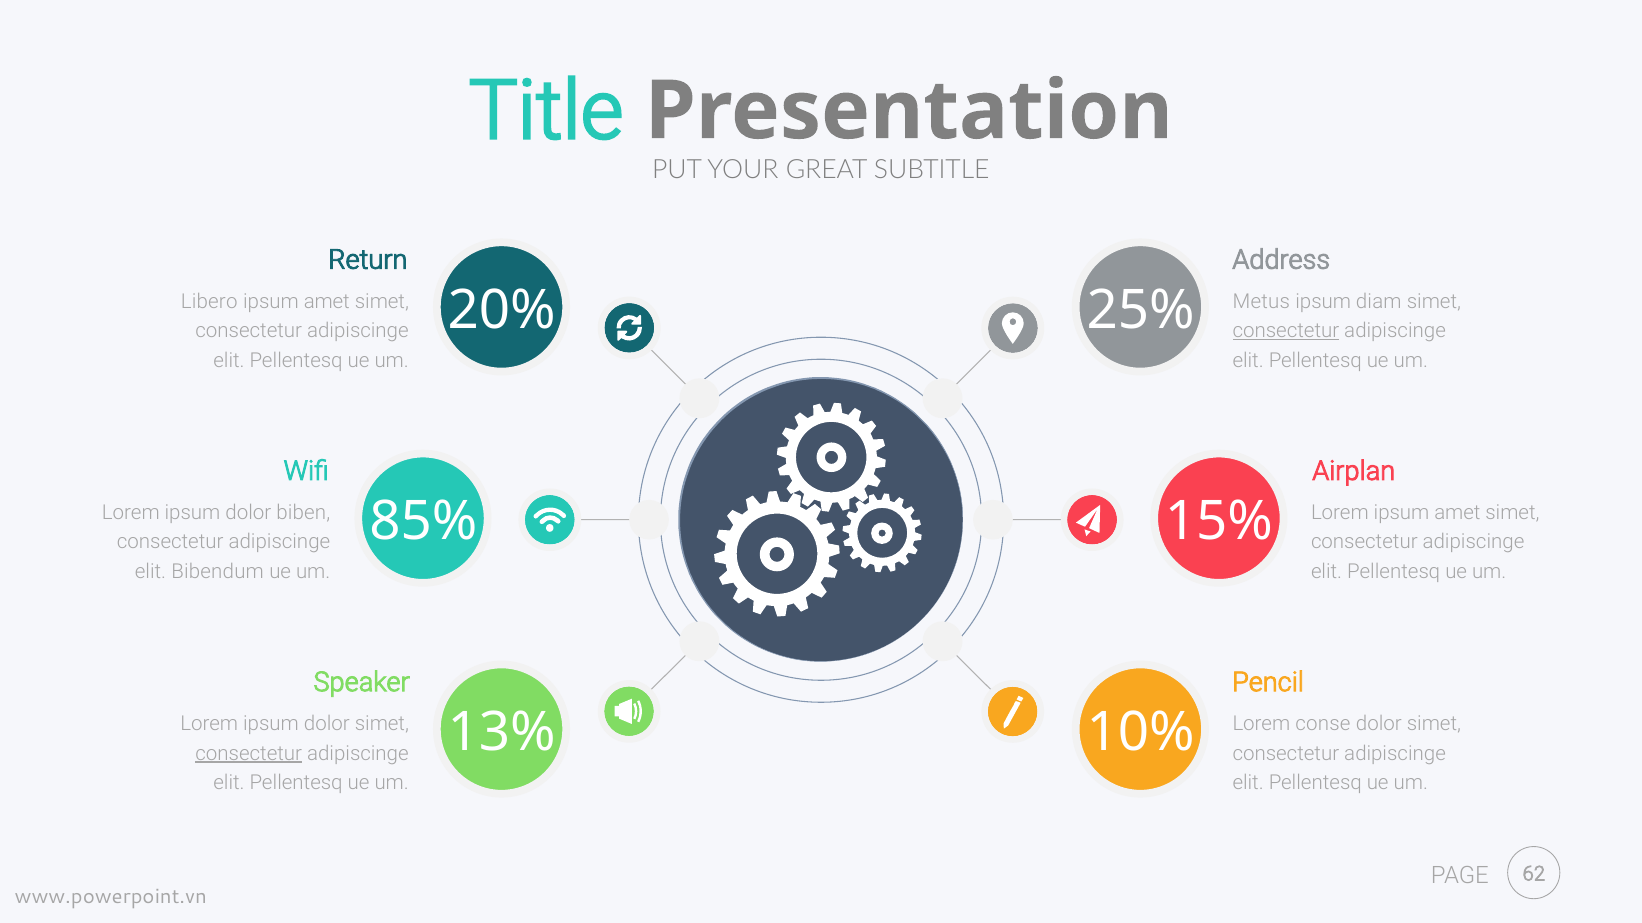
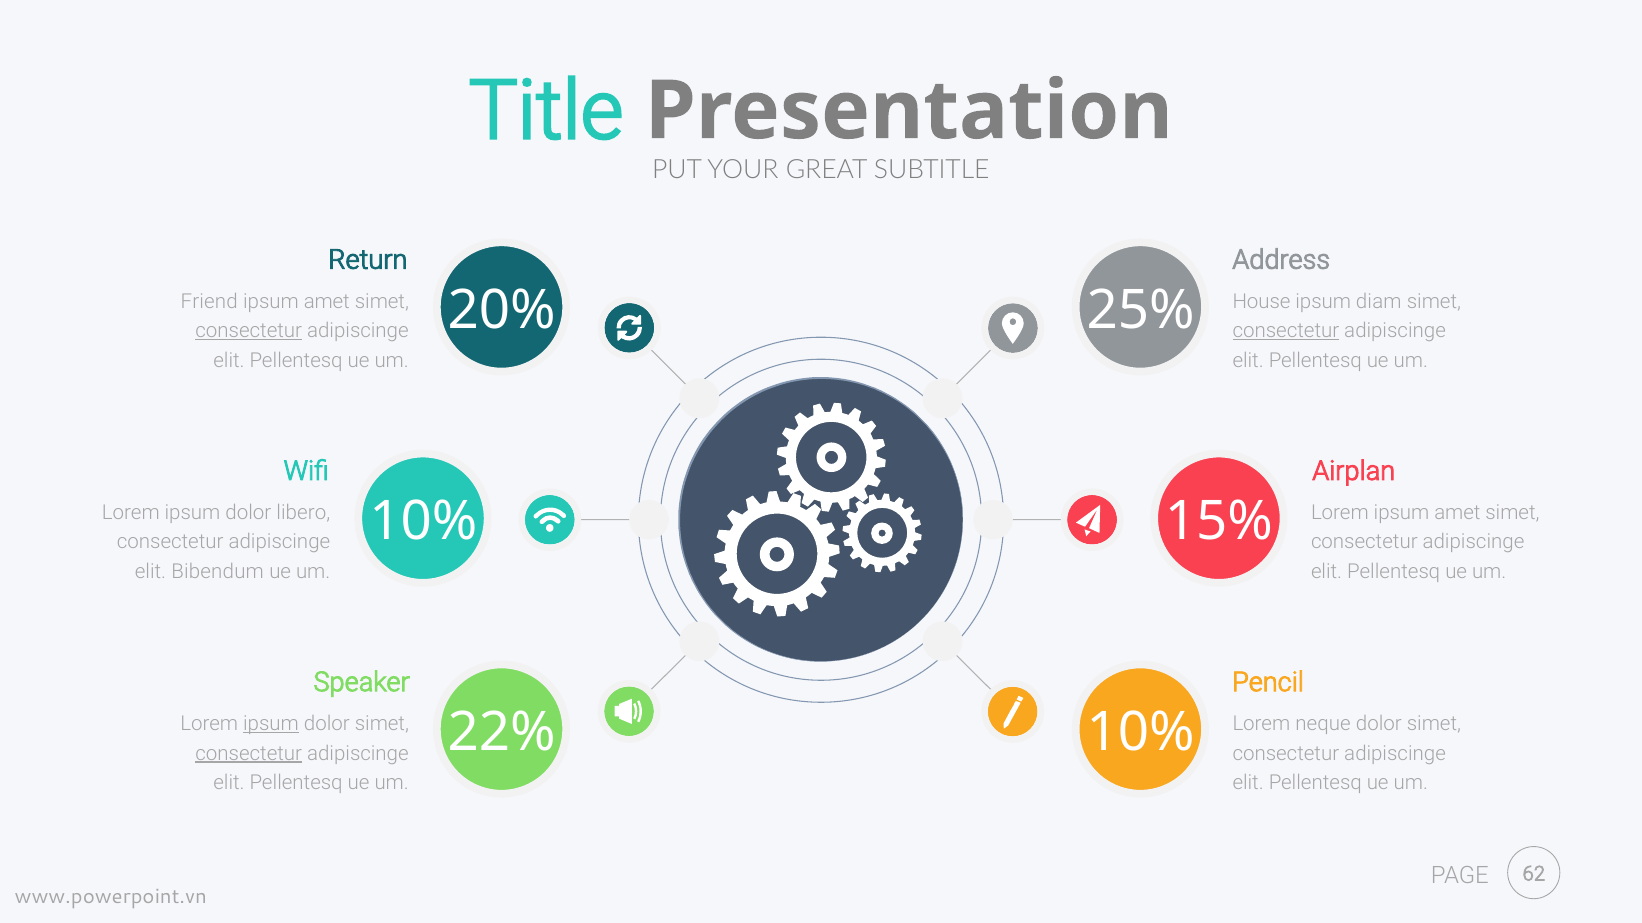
Libero: Libero -> Friend (209, 302)
Metus: Metus -> House (1261, 302)
consectetur underline: none -> present (249, 331)
biben: biben -> libero (303, 513)
85%: 85% -> 10% (423, 522)
ipsum underline: none -> present (271, 724)
conse: conse -> neque (1323, 724)
13%: 13% -> 22% (502, 733)
